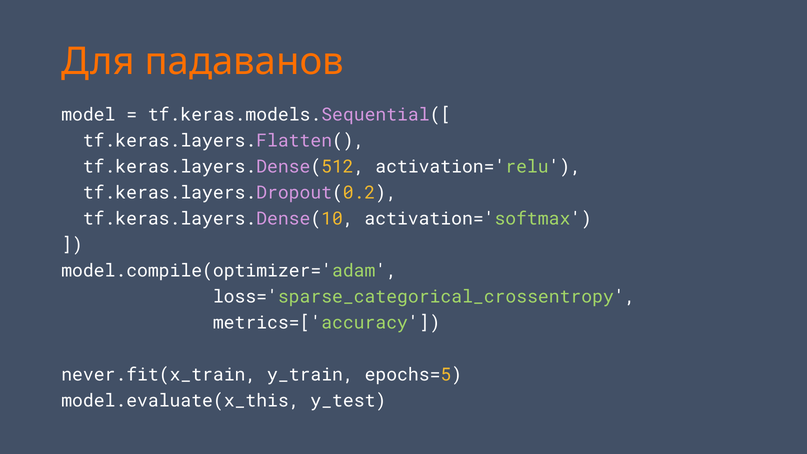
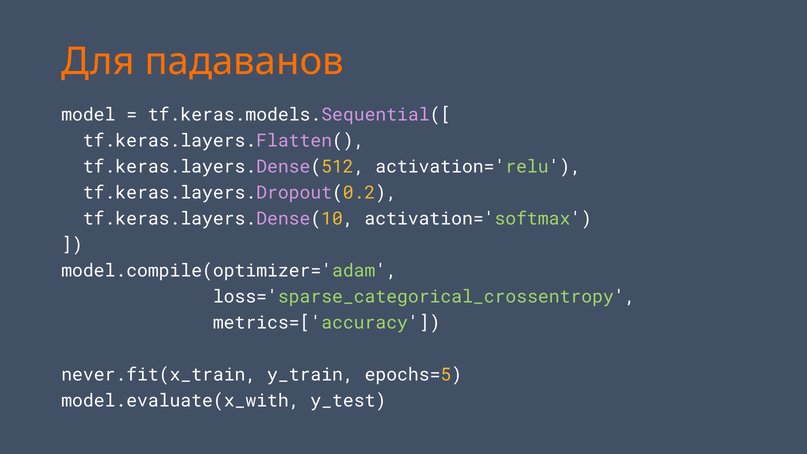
model.evaluate(x_this: model.evaluate(x_this -> model.evaluate(x_with (180, 401)
